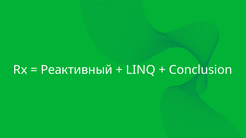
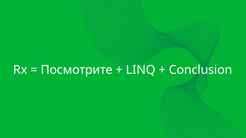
Реактивный: Реактивный -> Посмотрите (77, 70)
